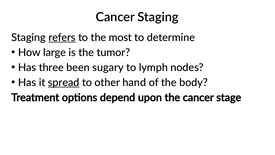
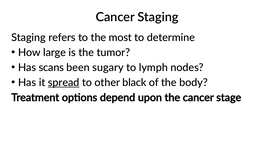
refers underline: present -> none (62, 37)
three: three -> scans (51, 67)
hand: hand -> black (134, 82)
